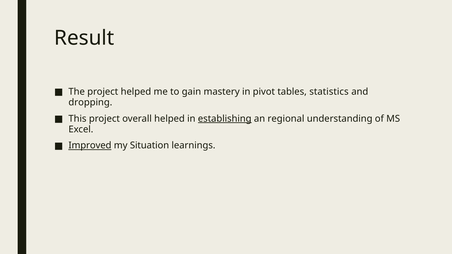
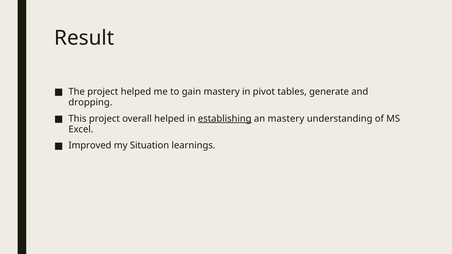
statistics: statistics -> generate (329, 92)
an regional: regional -> mastery (286, 119)
Improved underline: present -> none (90, 146)
